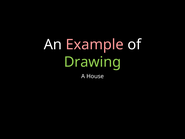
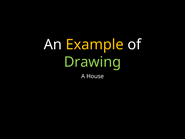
Example colour: pink -> yellow (95, 45)
